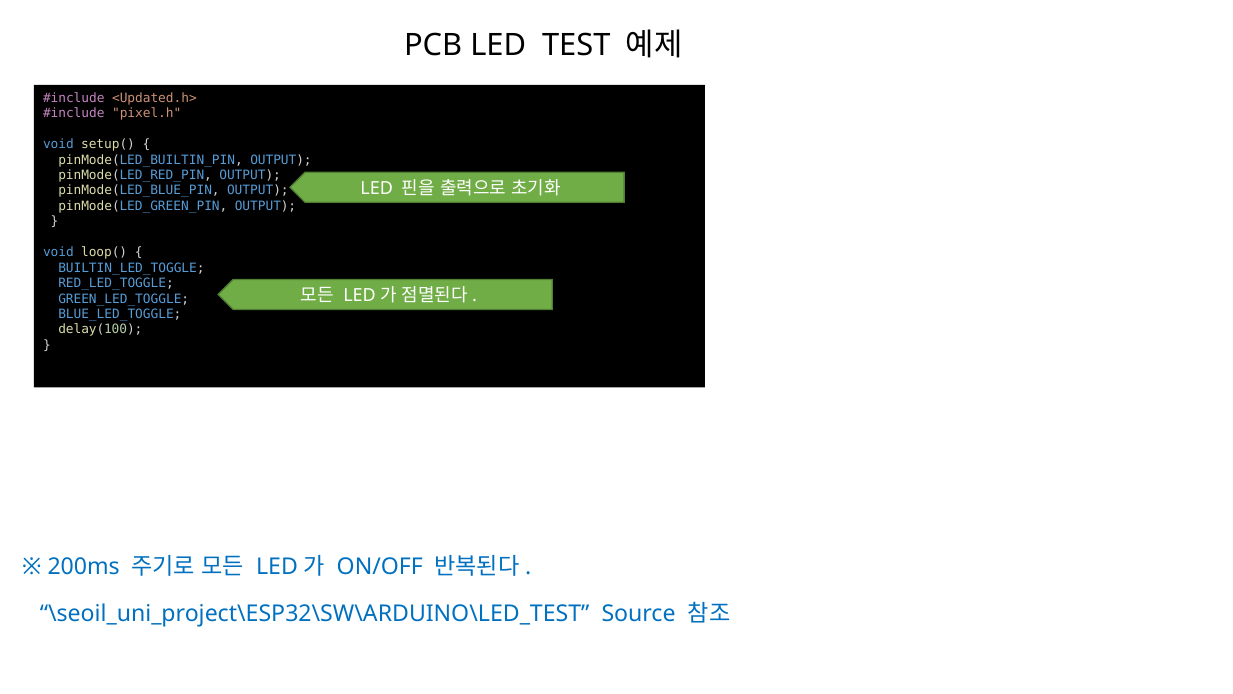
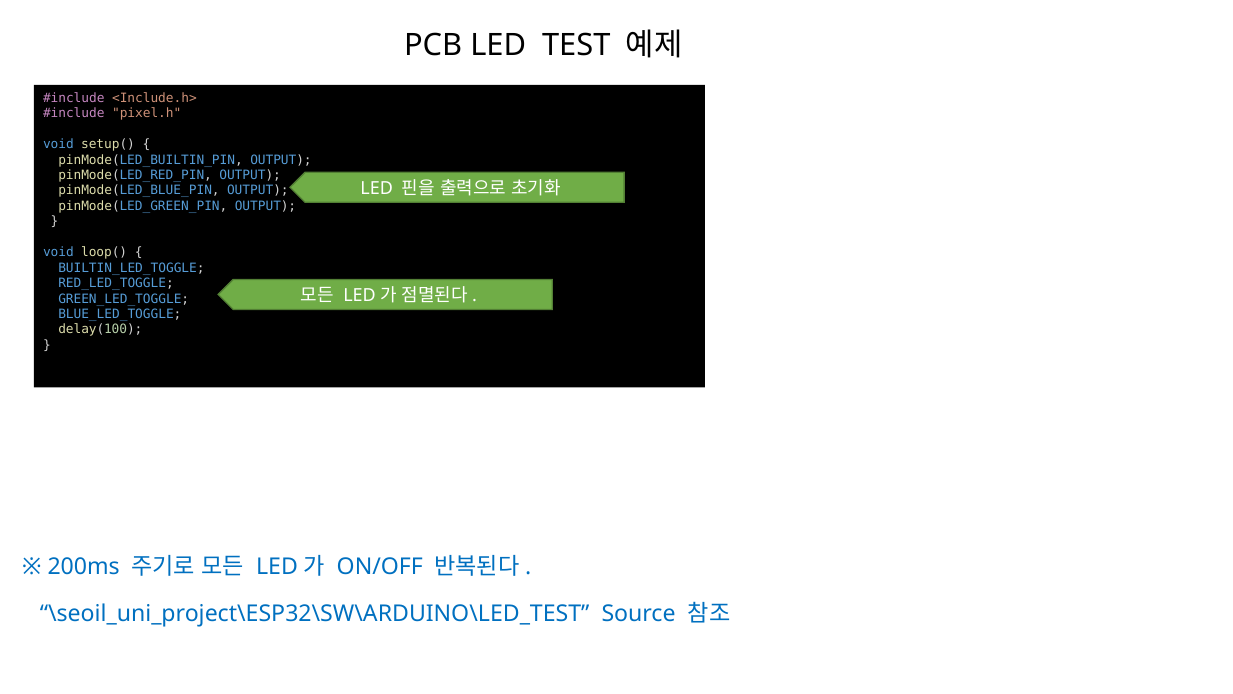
<Updated.h>: <Updated.h> -> <Include.h> (154, 98)
